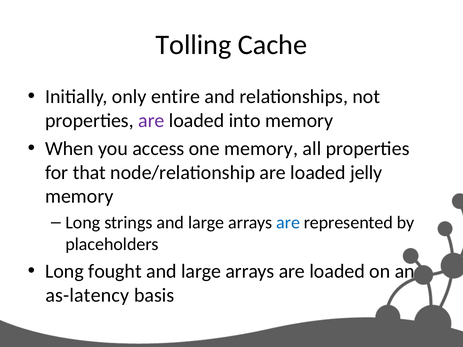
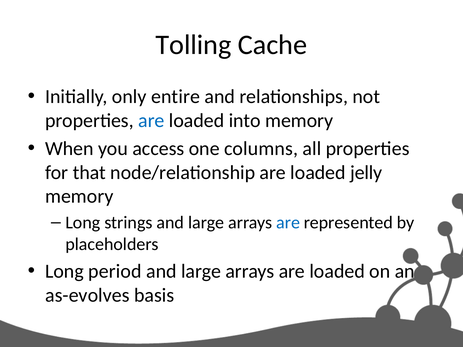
are colour: purple -> blue (151, 121)
one memory: memory -> columns (261, 149)
fought: fought -> period (115, 271)
as-latency: as-latency -> as-evolves (87, 295)
